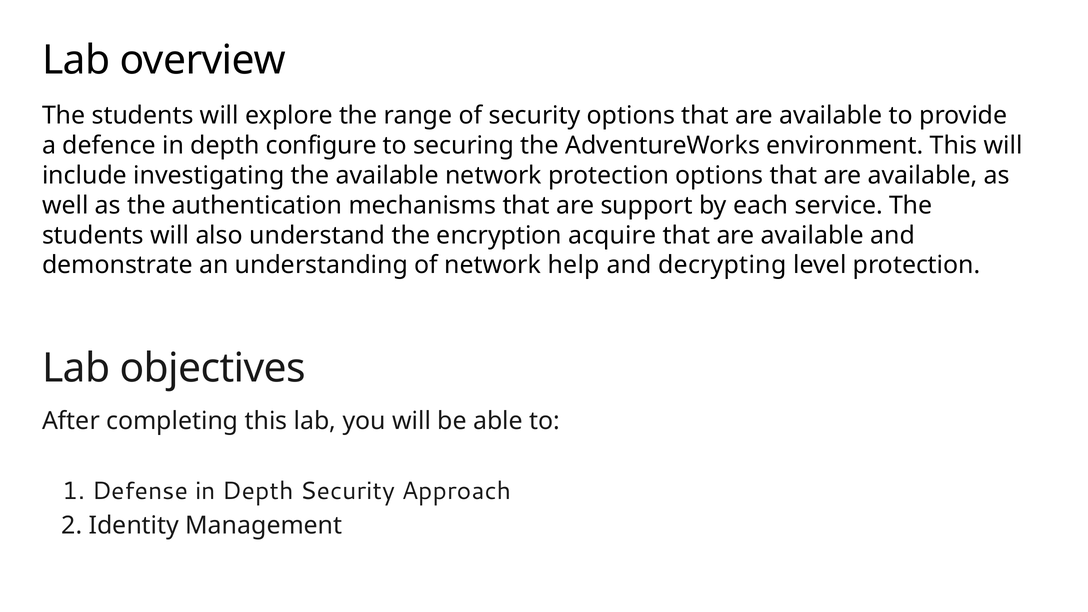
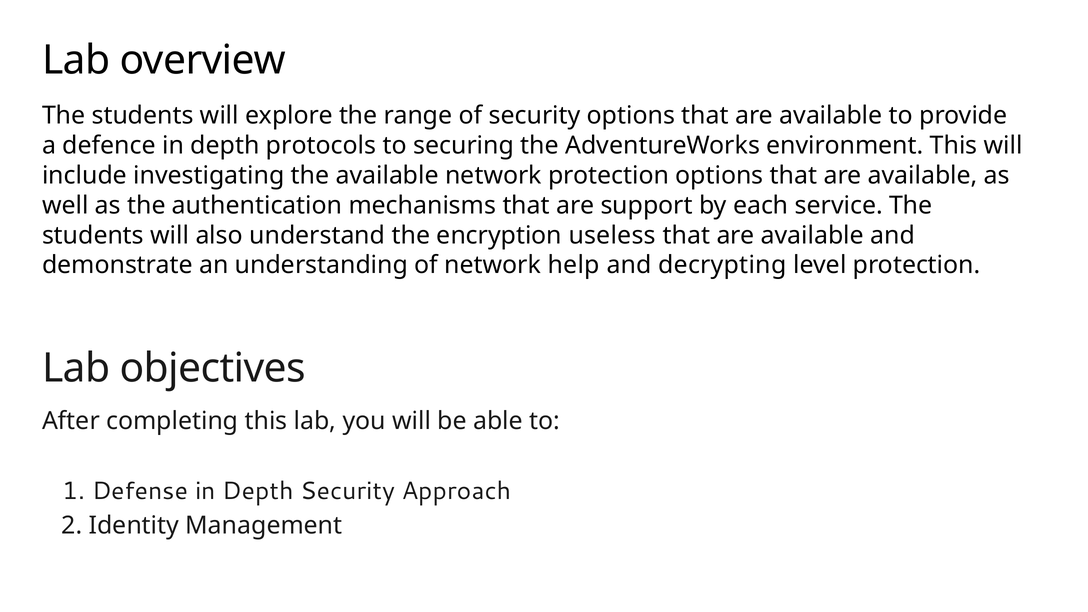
configure: configure -> protocols (321, 146)
acquire: acquire -> useless (612, 235)
